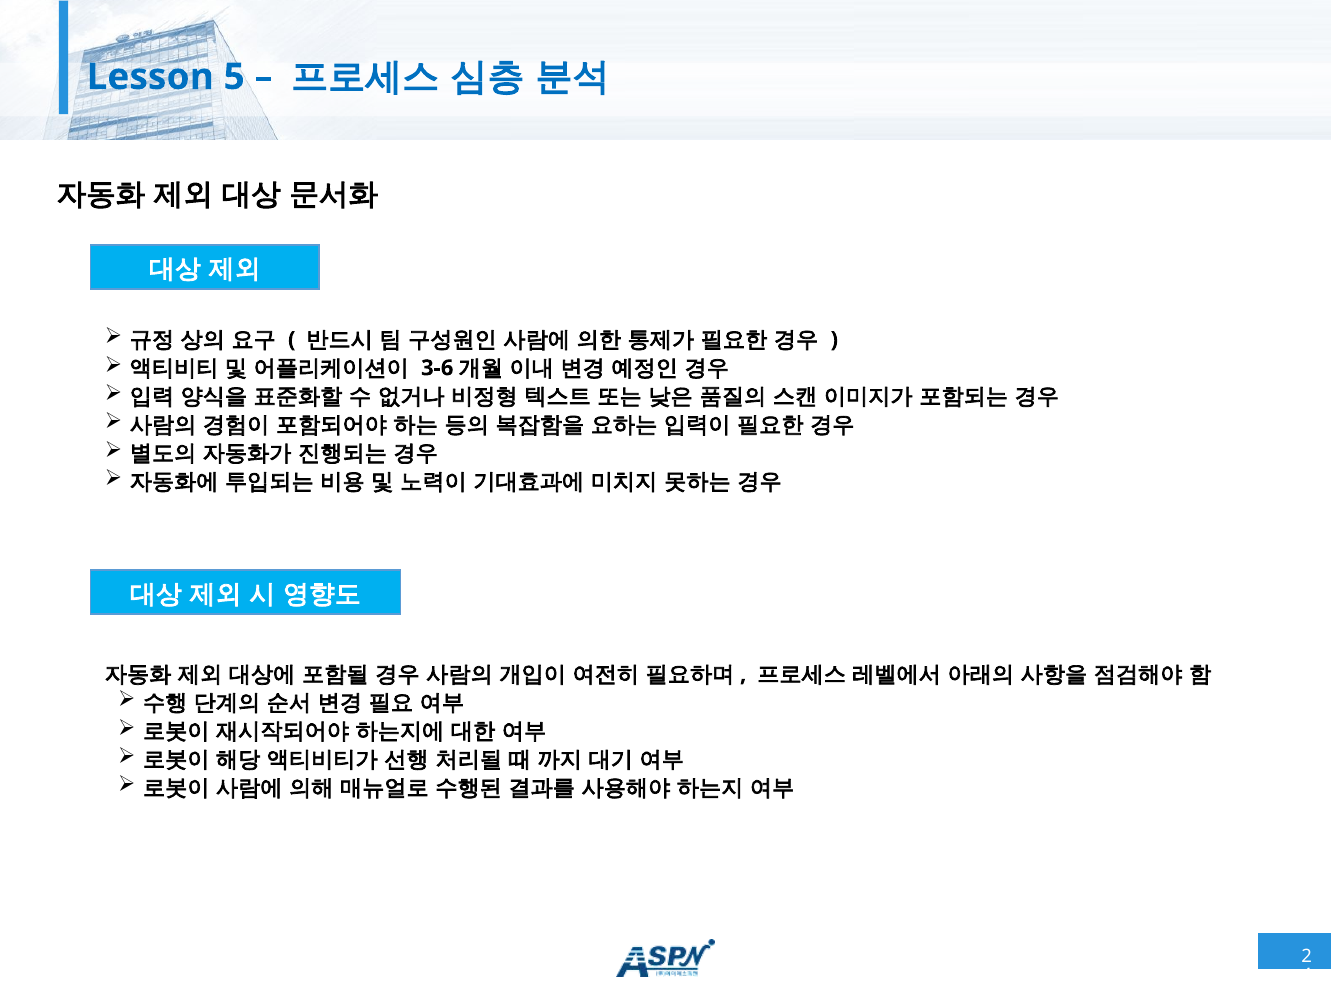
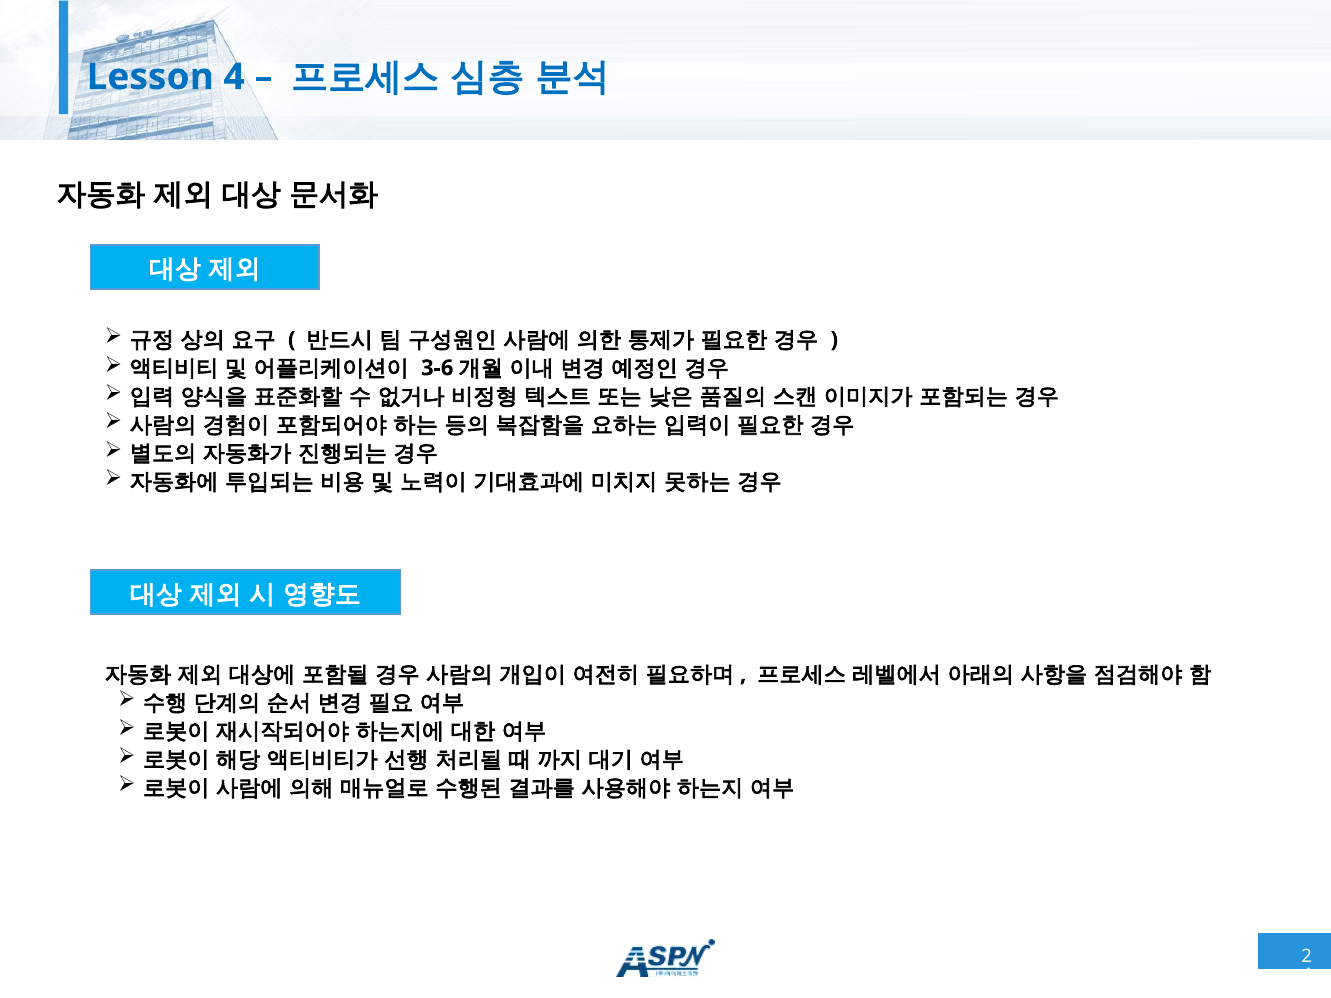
Lesson 5: 5 -> 4 (234, 77)
